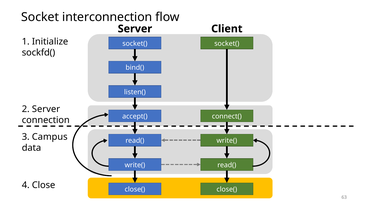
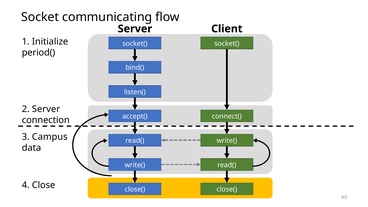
interconnection: interconnection -> communicating (107, 17)
sockfd(: sockfd( -> period( (38, 53)
